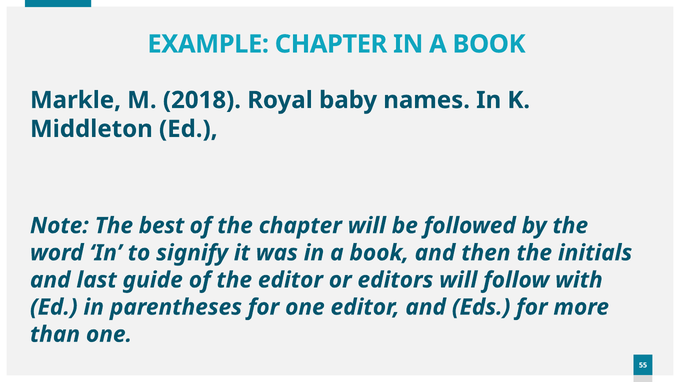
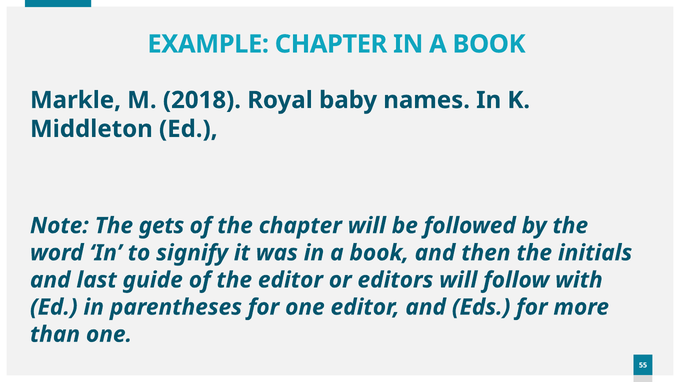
best: best -> gets (161, 226)
